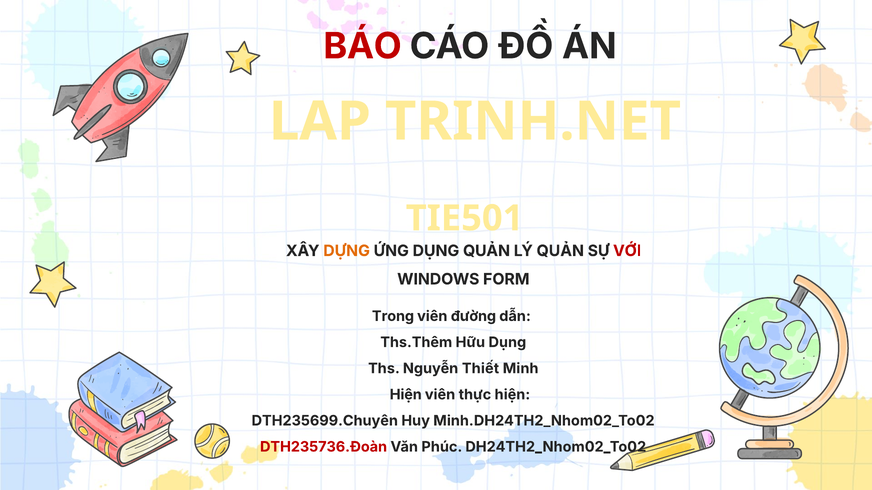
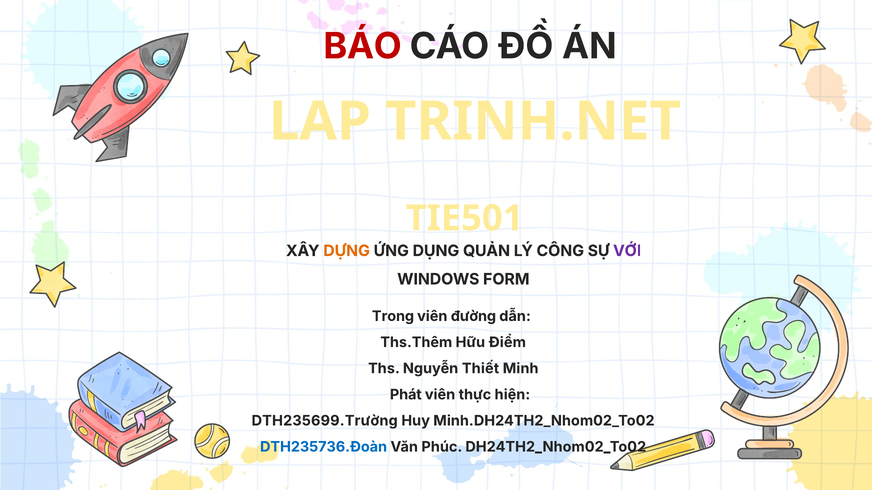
LÝ QUẢN: QUẢN -> CÔNG (560, 251)
VỚI colour: red -> purple (627, 251)
Hữu Dụng: Dụng -> Điểm (507, 343)
Hiện: Hiện -> Phát (406, 395)
DTH235699.Chuyên: DTH235699.Chuyên -> DTH235699.Trường (325, 421)
DTH235736.Đoàn colour: red -> blue (324, 447)
